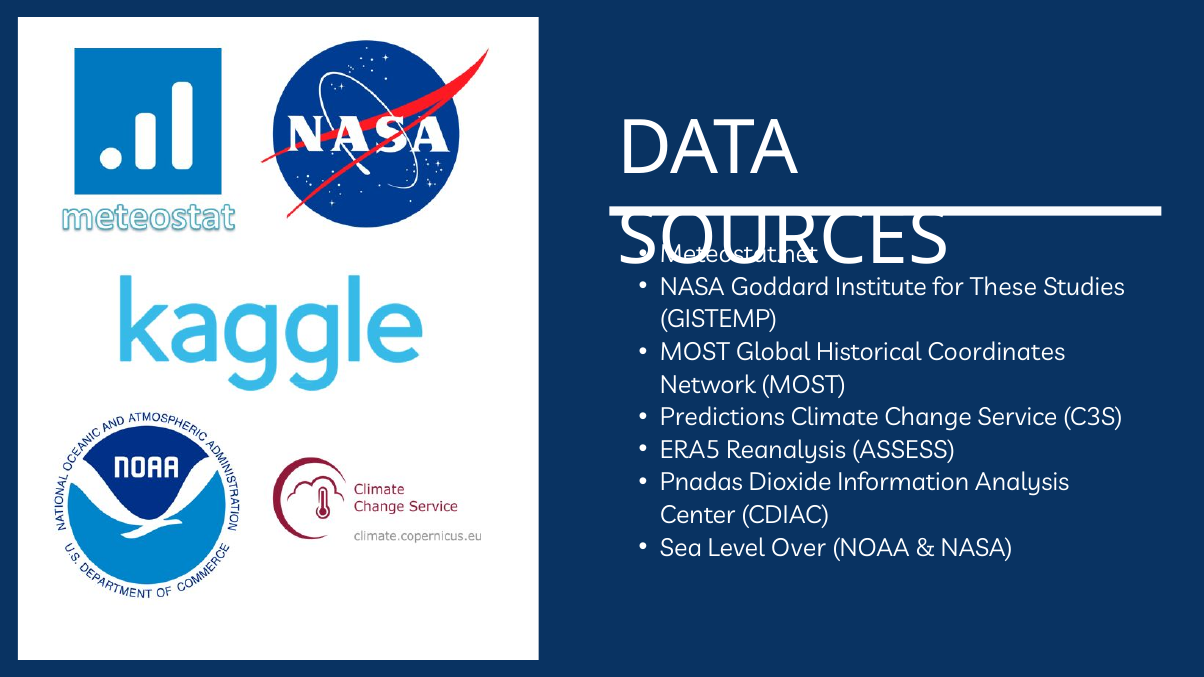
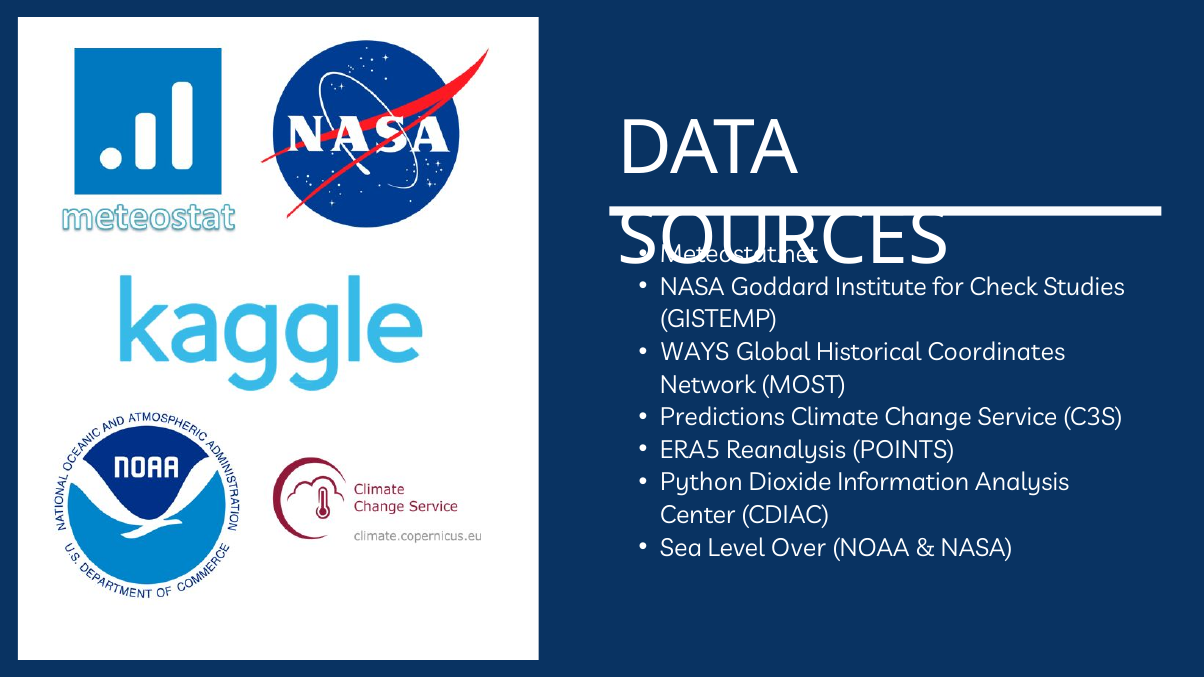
These: These -> Check (1003, 287)
MOST: MOST -> WAYS (695, 352)
ASSESS: ASSESS -> POINTS (903, 450)
Pnadas: Pnadas -> Python (701, 483)
